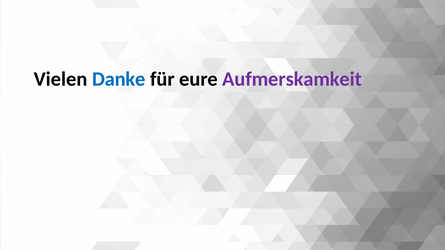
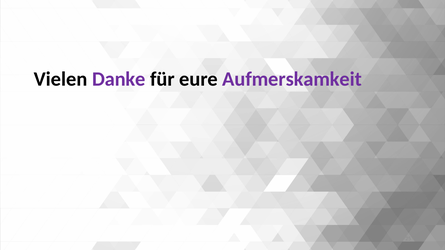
Danke colour: blue -> purple (119, 79)
